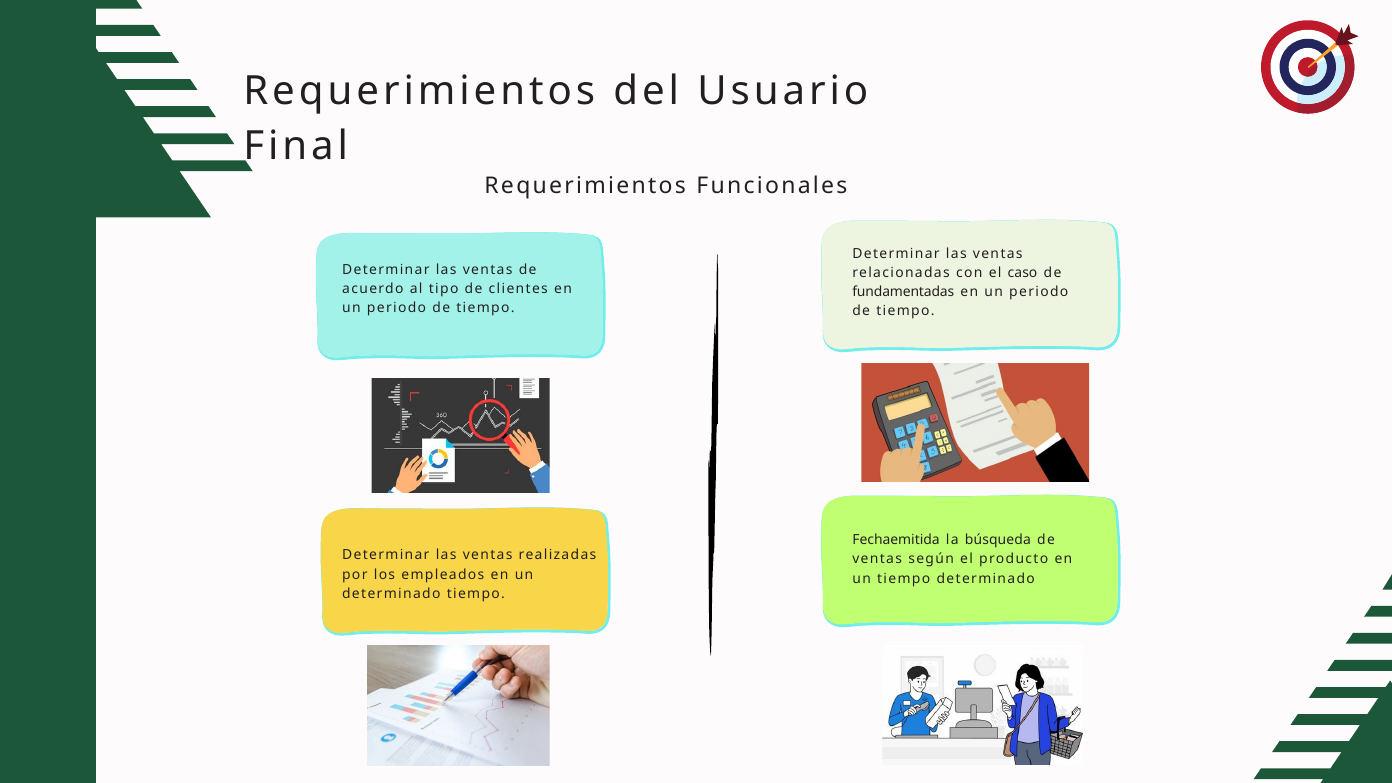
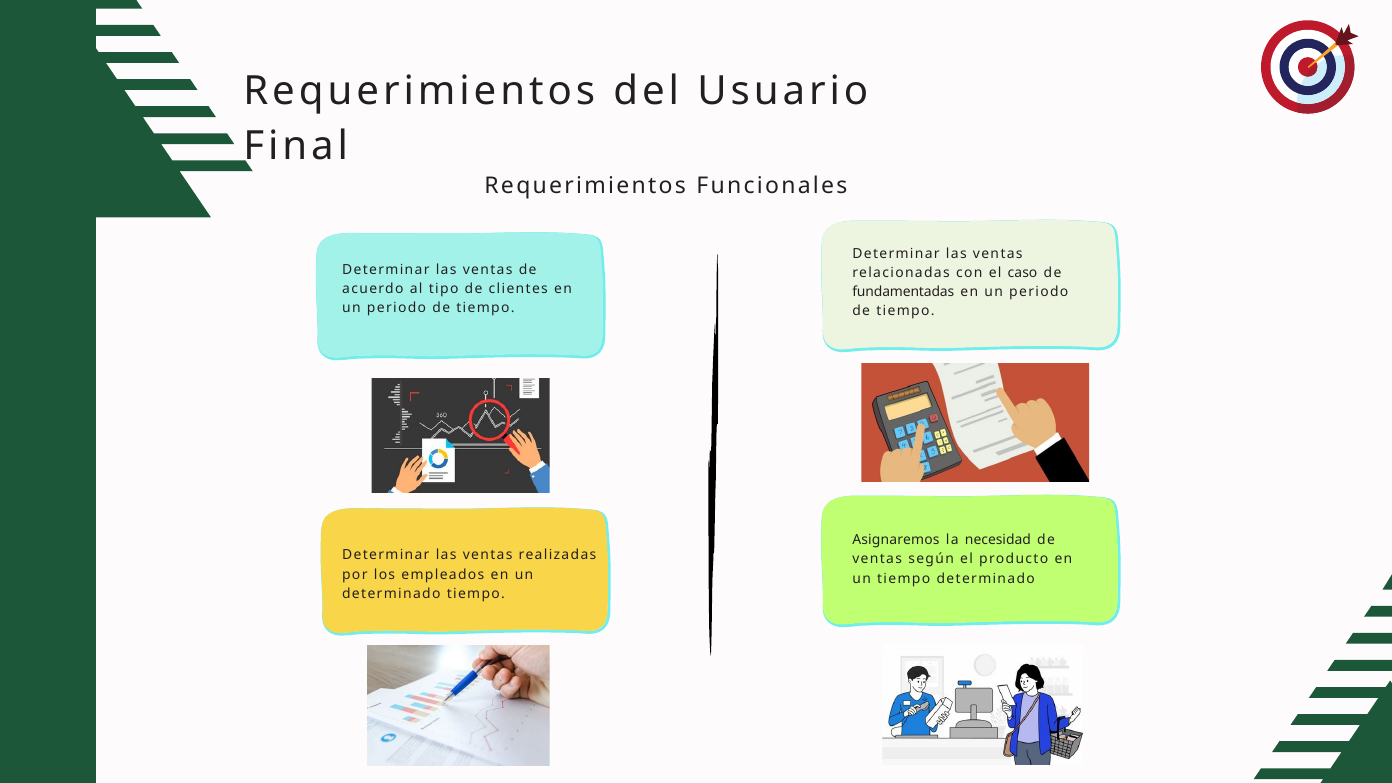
Fechaemitida: Fechaemitida -> Asignaremos (896, 540)
búsqueda: búsqueda -> necesidad (998, 540)
